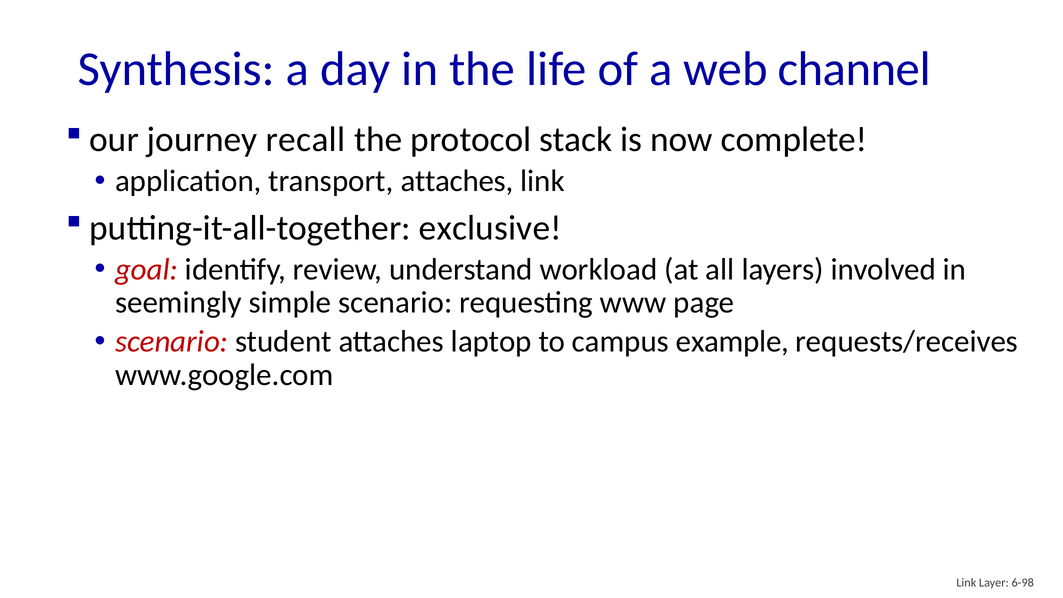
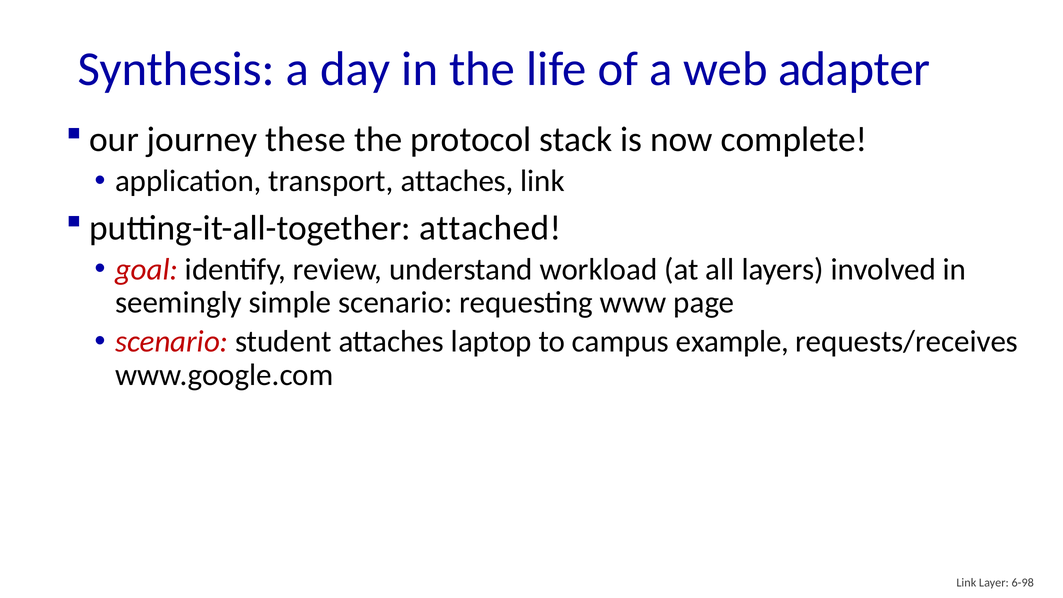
channel: channel -> adapter (854, 69)
recall: recall -> these (306, 140)
exclusive: exclusive -> attached (490, 228)
